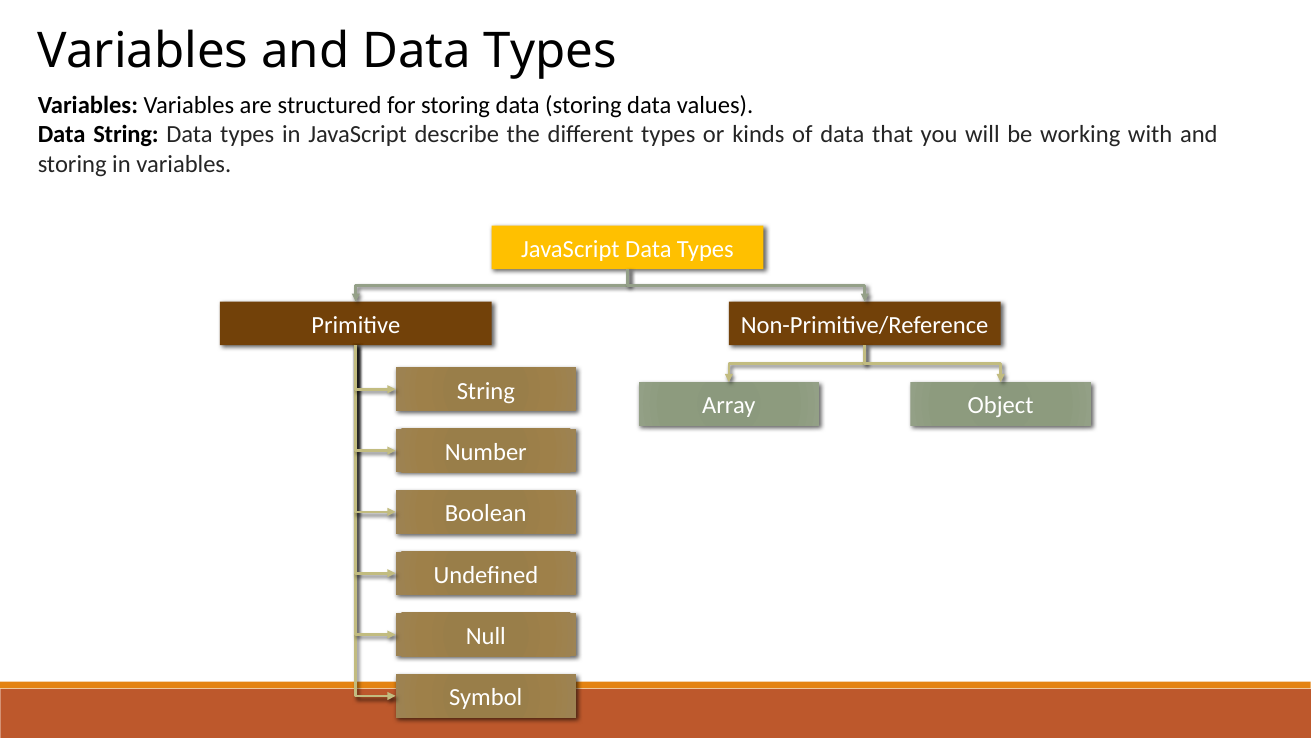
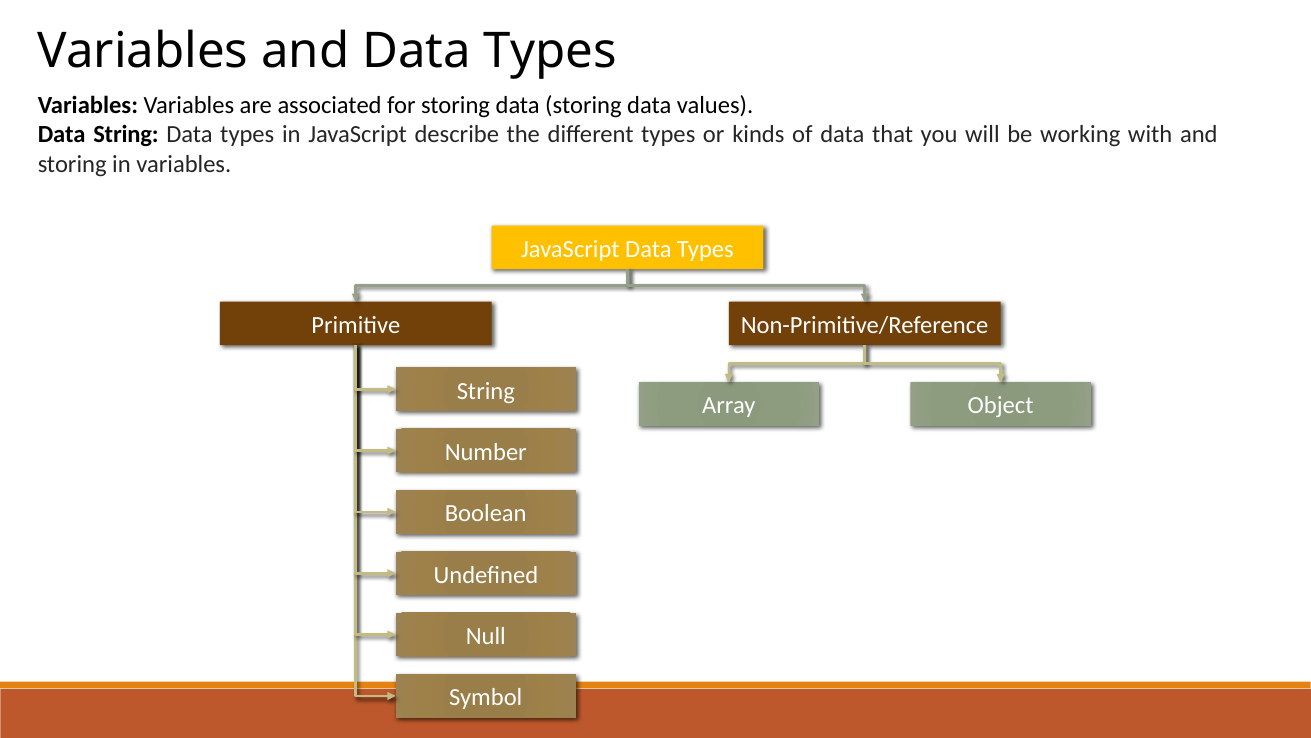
structured: structured -> associated (330, 105)
